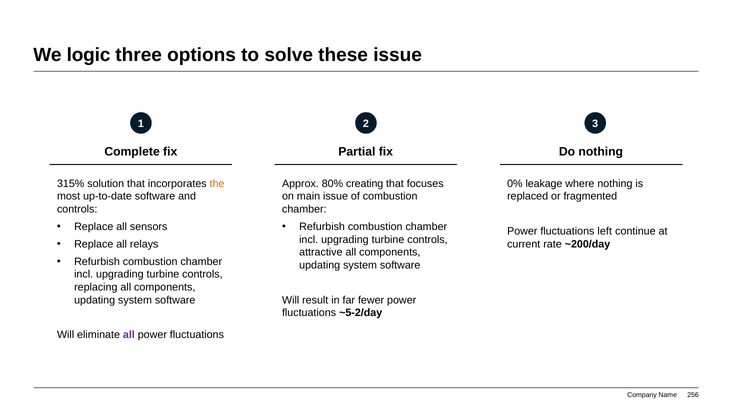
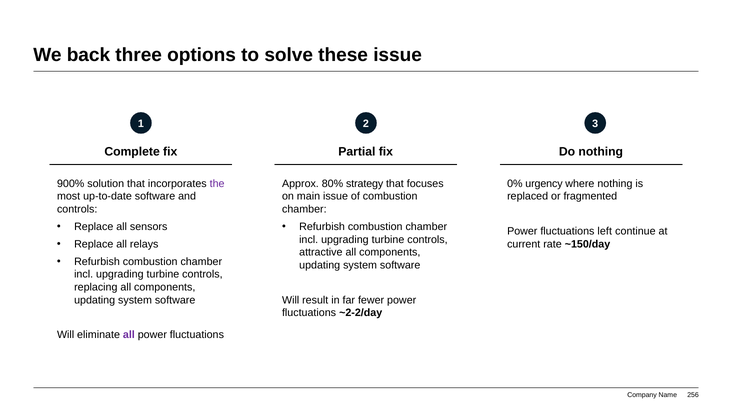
logic: logic -> back (88, 55)
315%: 315% -> 900% (71, 183)
the colour: orange -> purple (217, 183)
creating: creating -> strategy (365, 183)
leakage: leakage -> urgency (544, 183)
~200/day: ~200/day -> ~150/day (587, 244)
~5-2/day: ~5-2/day -> ~2-2/day (361, 313)
